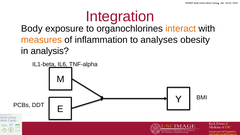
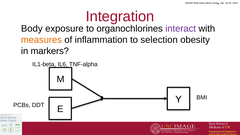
interact colour: orange -> purple (181, 29)
analyses: analyses -> selection (159, 40)
analysis: analysis -> markers (50, 51)
